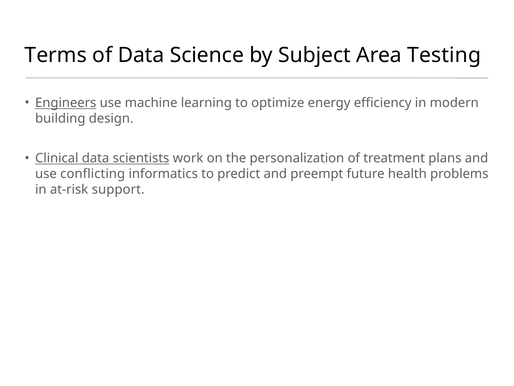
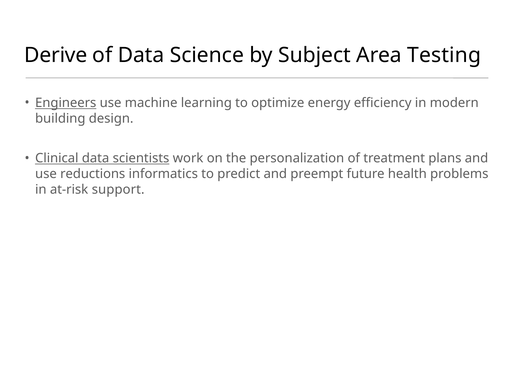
Terms: Terms -> Derive (56, 55)
conflicting: conflicting -> reductions (93, 174)
